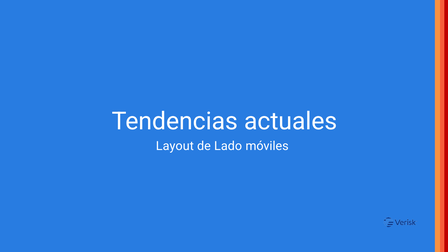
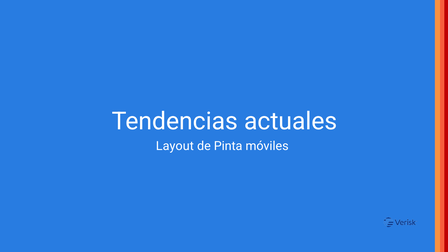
Lado: Lado -> Pinta (228, 146)
